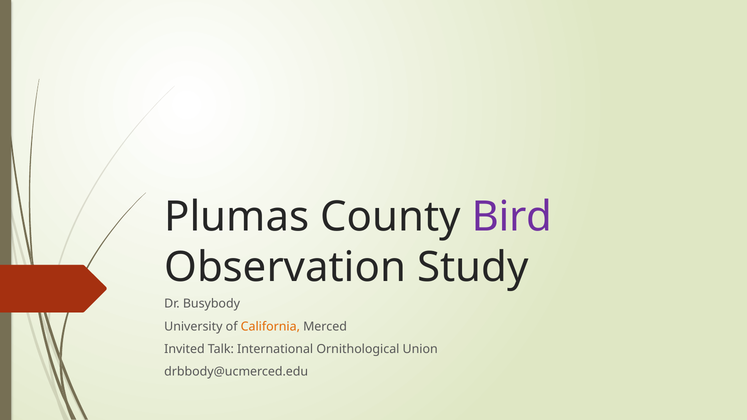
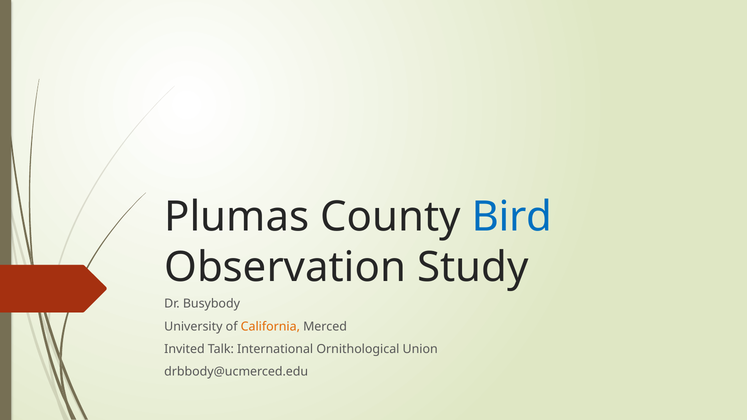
Bird colour: purple -> blue (512, 217)
